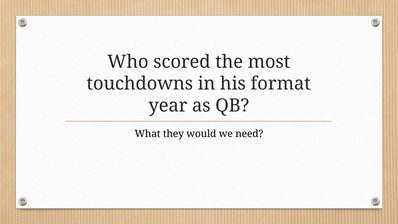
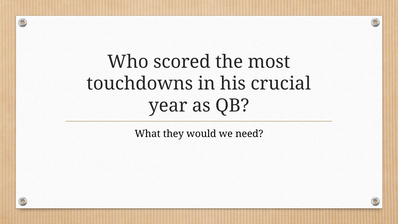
format: format -> crucial (281, 84)
